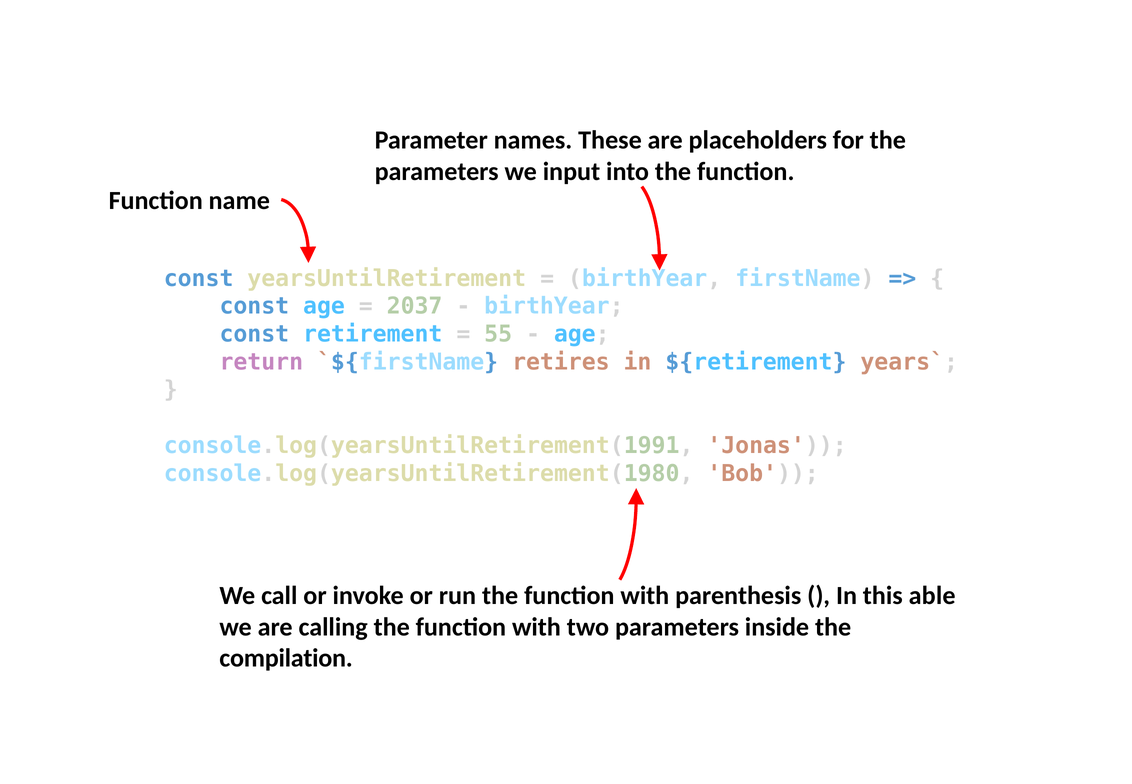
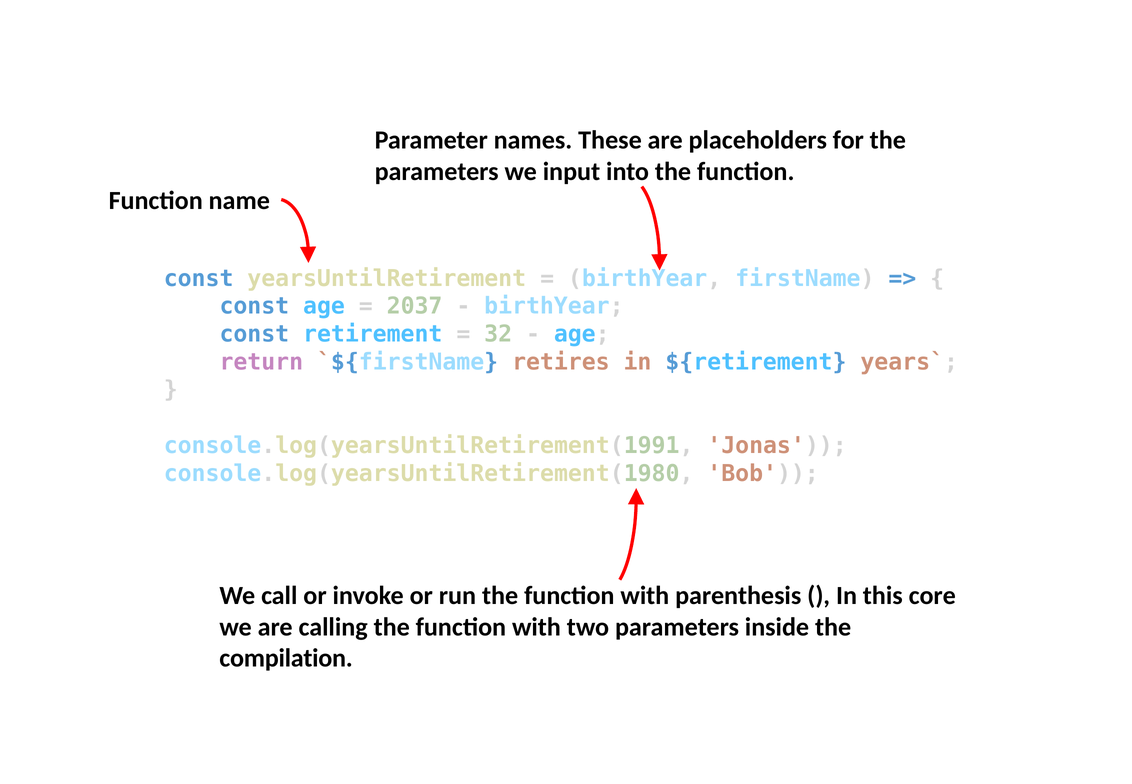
55: 55 -> 32 (498, 334)
able: able -> core (932, 595)
